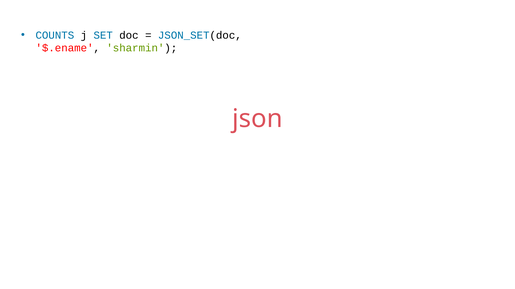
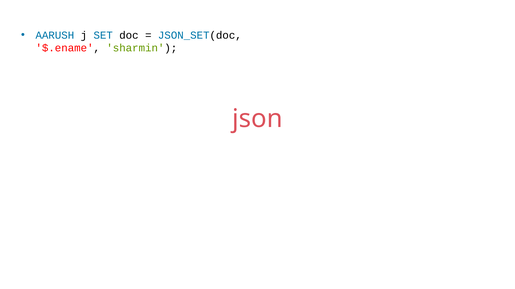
COUNTS: COUNTS -> AARUSH (55, 35)
